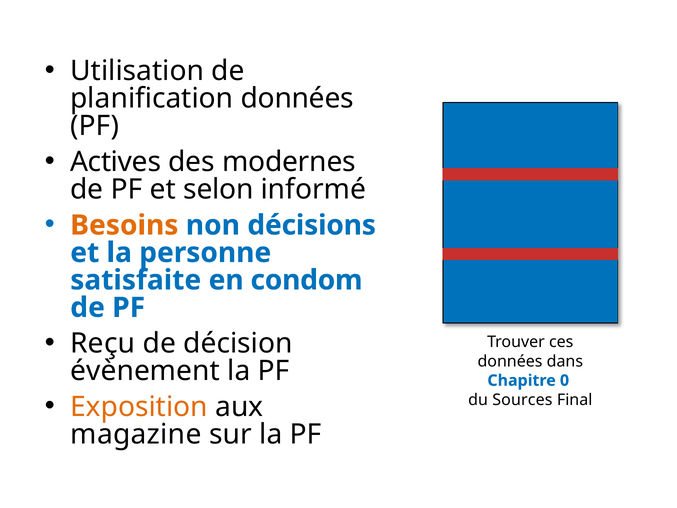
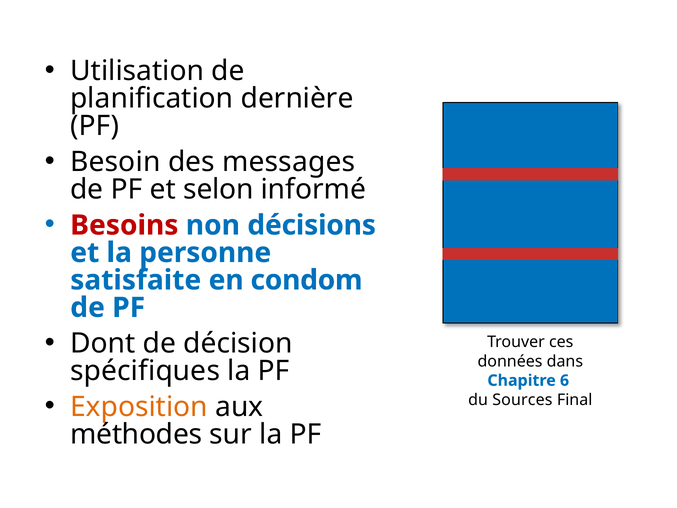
planification données: données -> dernière (297, 99)
Actives: Actives -> Besoin (115, 162)
modernes: modernes -> messages (289, 162)
Besoins colour: orange -> red (124, 225)
Reçu: Reçu -> Dont (103, 343)
évènement: évènement -> spécifiques (145, 371)
0: 0 -> 6 (565, 380)
magazine: magazine -> méthodes (136, 434)
